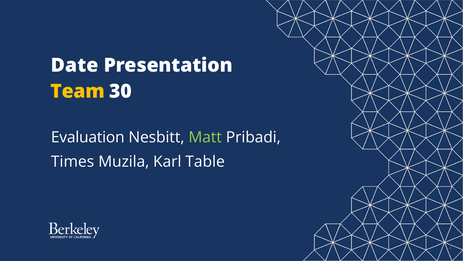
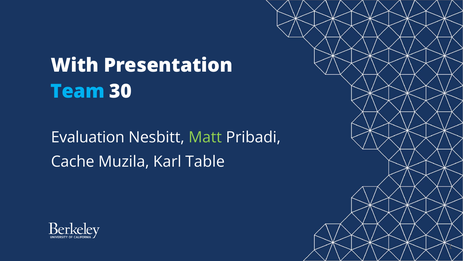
Date: Date -> With (75, 65)
Team colour: yellow -> light blue (78, 91)
Times: Times -> Cache (73, 161)
